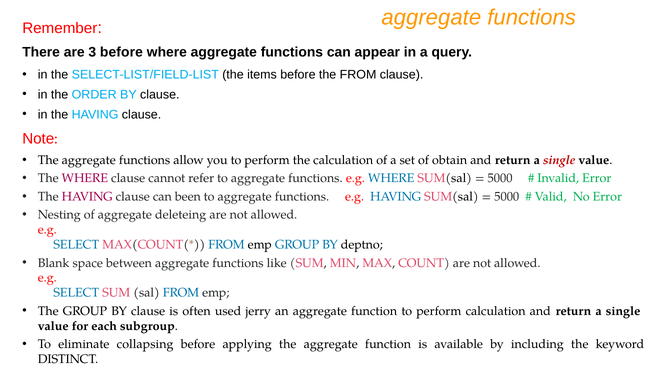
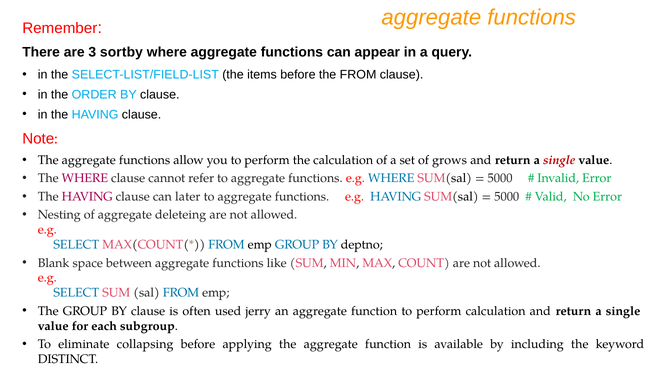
3 before: before -> sortby (121, 52)
obtain: obtain -> grows (450, 160)
been: been -> later (188, 197)
